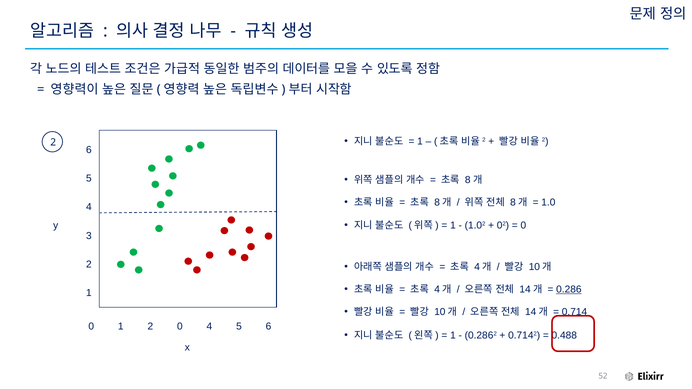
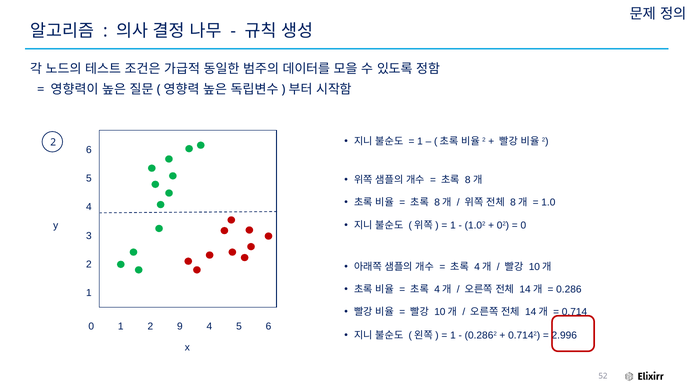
0.286 underline: present -> none (569, 290)
2 0: 0 -> 9 (180, 326)
0.488: 0.488 -> 2.996 (564, 335)
